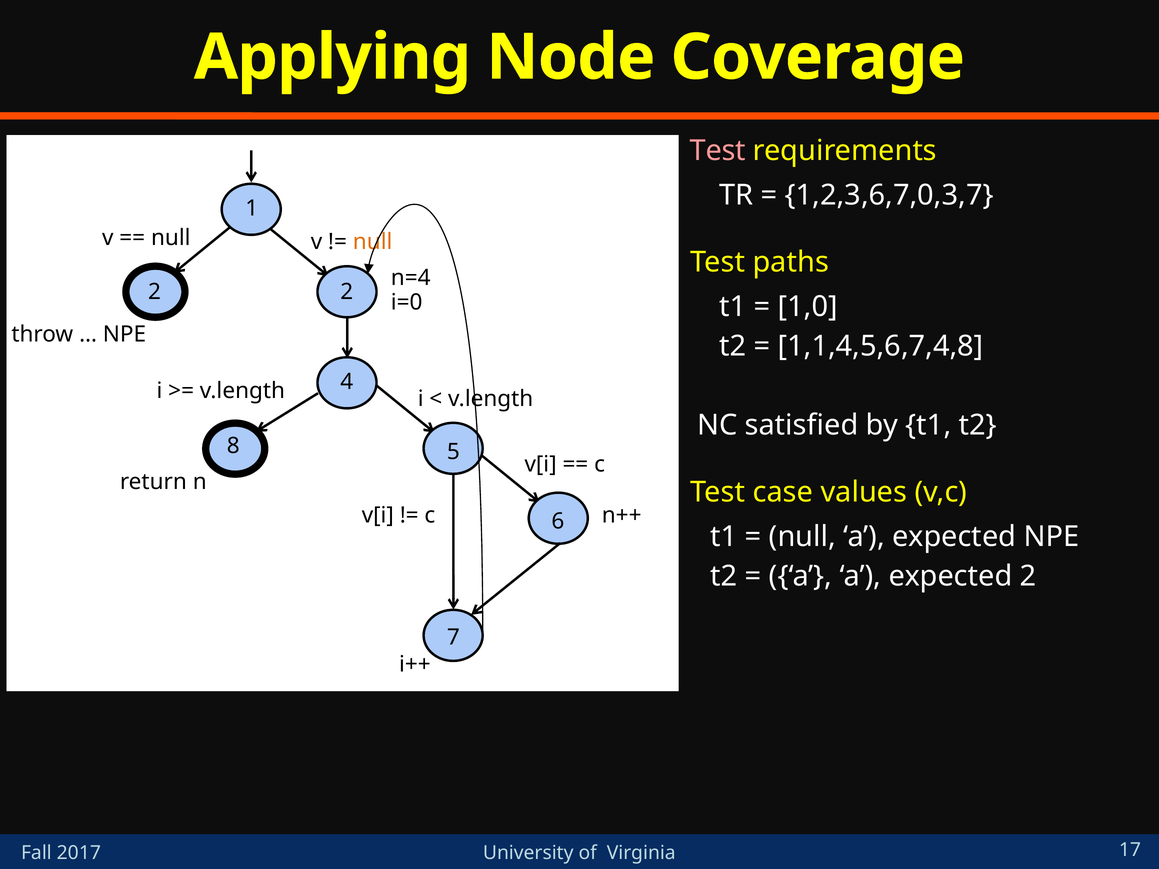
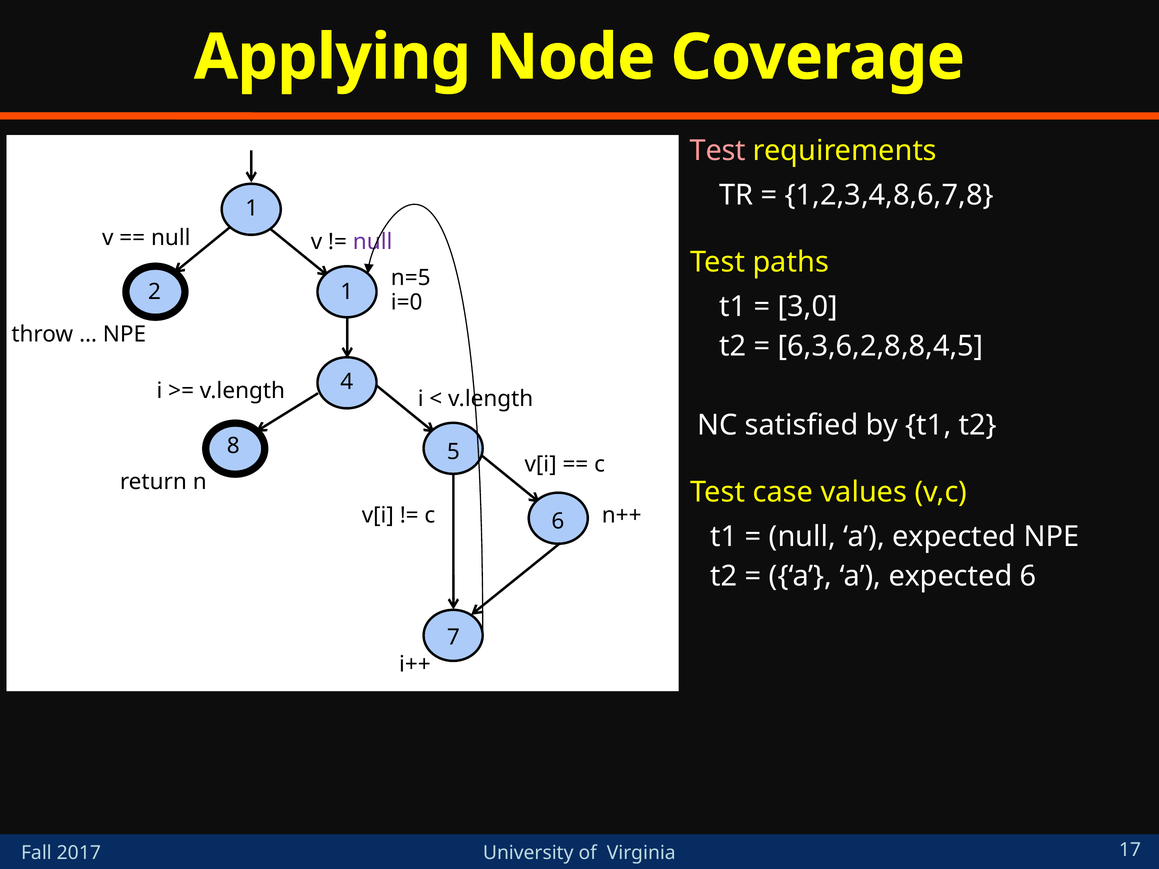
1,2,3,6,7,0,3,7: 1,2,3,6,7,0,3,7 -> 1,2,3,4,8,6,7,8 (889, 195)
null colour: orange -> purple (373, 242)
n=4: n=4 -> n=5 (411, 278)
2 2: 2 -> 1 (347, 292)
1,0: 1,0 -> 3,0 (808, 307)
1,1,4,5,6,7,4,8: 1,1,4,5,6,7,4,8 -> 6,3,6,2,8,8,4,5 (881, 346)
expected 2: 2 -> 6 (1028, 577)
